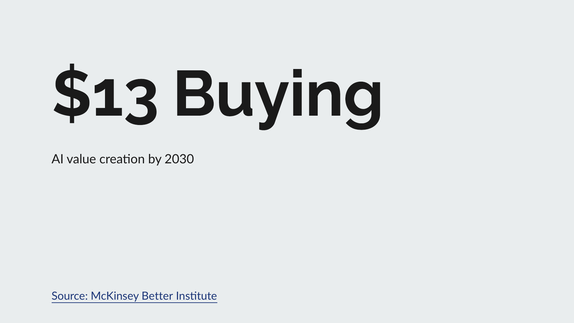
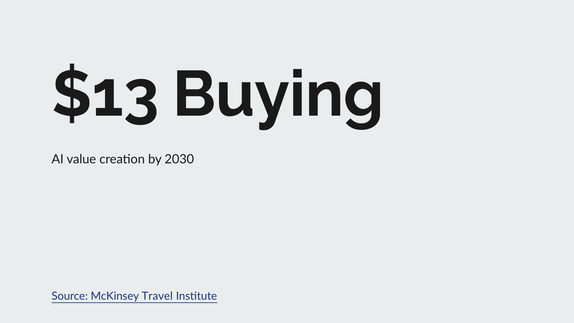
Better: Better -> Travel (157, 296)
